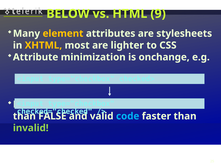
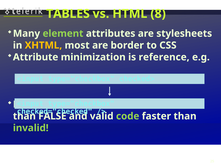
BELOW: BELOW -> TABLES (68, 14)
9: 9 -> 8 (158, 14)
element colour: yellow -> light green (63, 33)
lighter: lighter -> border (127, 45)
onchange: onchange -> reference (164, 57)
code colour: light blue -> light green (128, 116)
